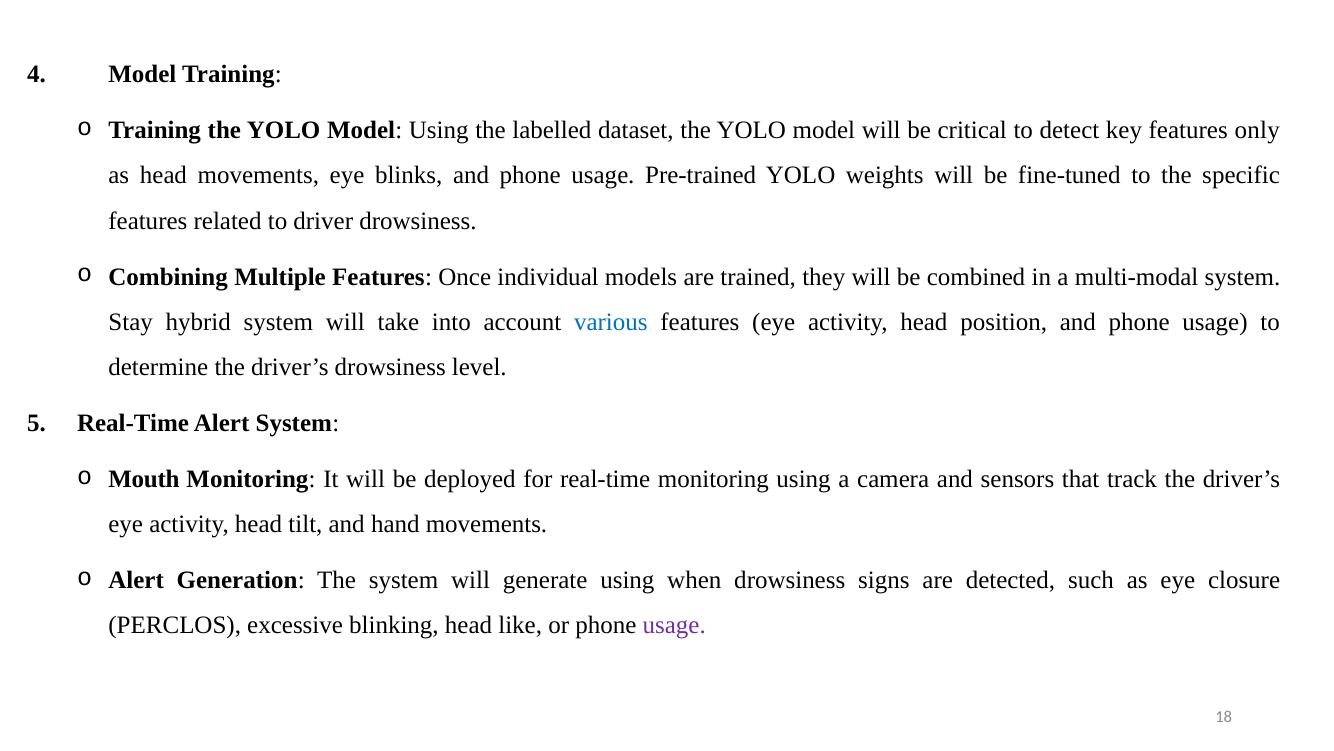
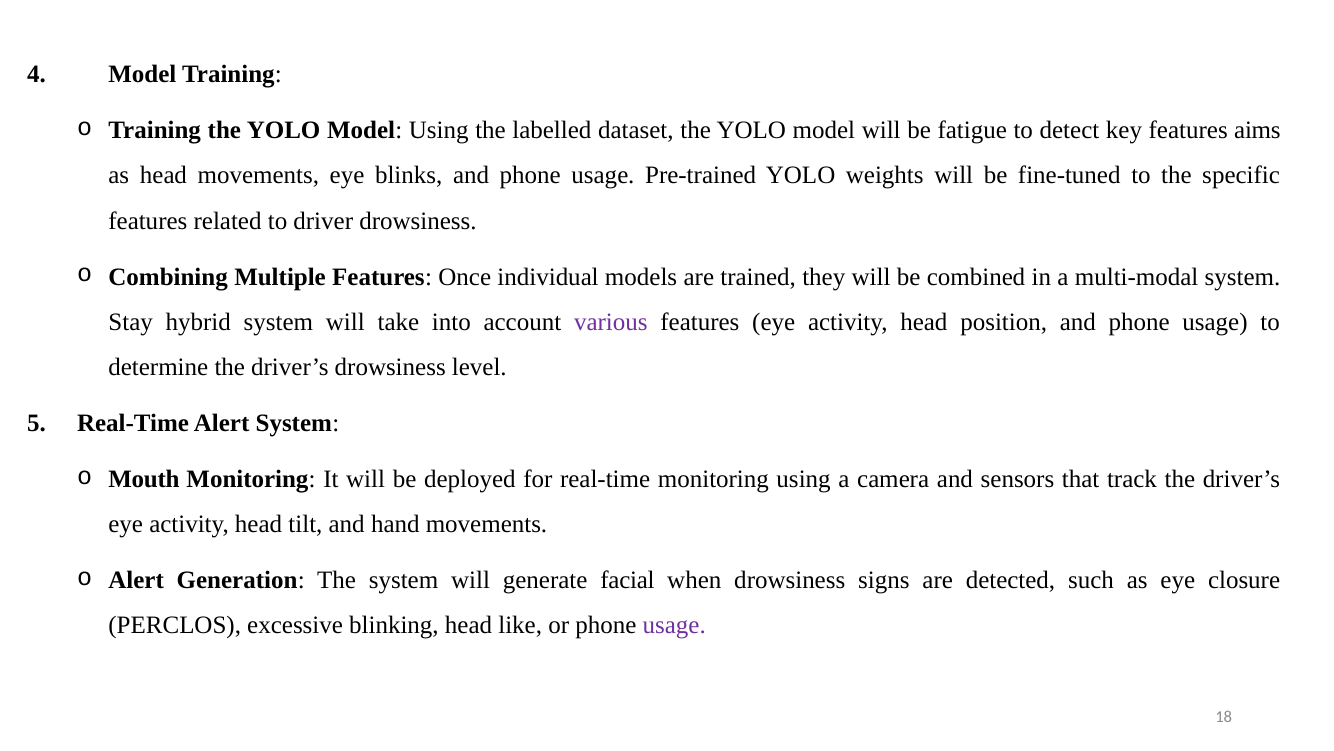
critical: critical -> fatigue (972, 131)
only: only -> aims (1257, 131)
various colour: blue -> purple (611, 322)
generate using: using -> facial (627, 580)
